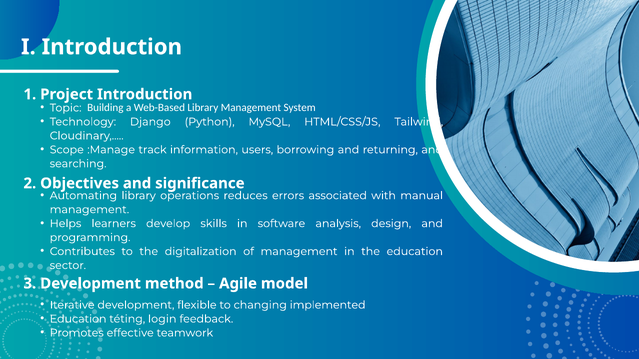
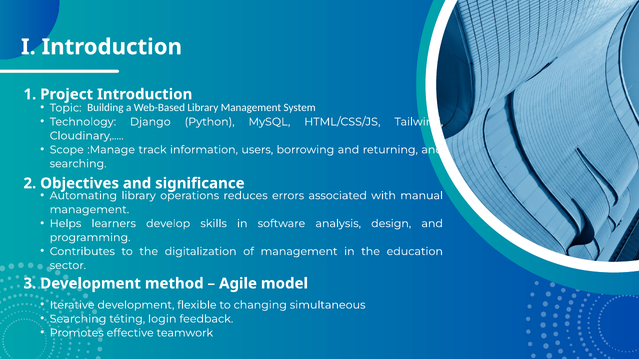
implemented: implemented -> simultaneous (328, 305)
Education: Education -> Searching (78, 319)
